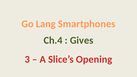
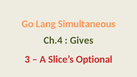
Smartphones: Smartphones -> Simultaneous (87, 24)
Opening: Opening -> Optional (94, 59)
